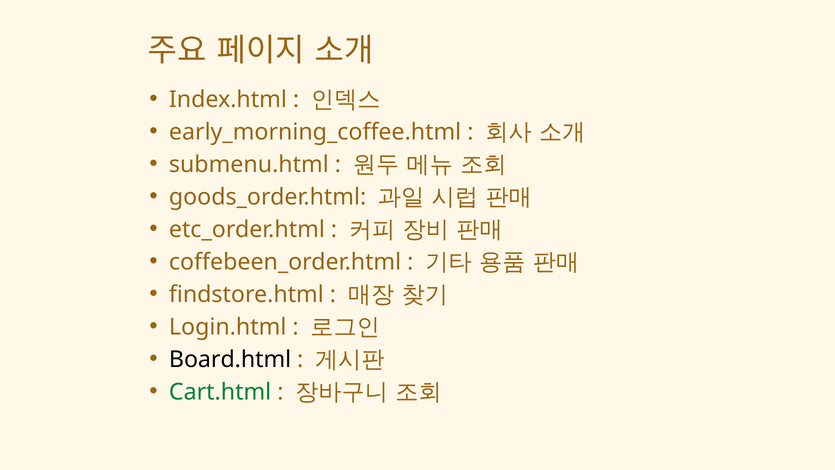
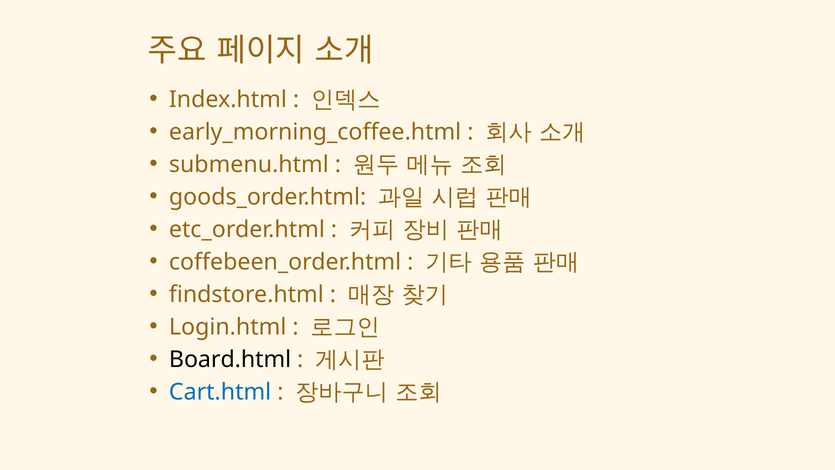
Cart.html colour: green -> blue (220, 392)
